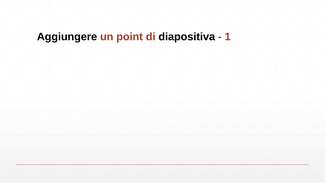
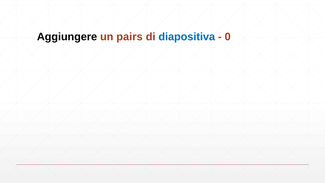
point: point -> pairs (130, 37)
diapositiva colour: black -> blue (187, 37)
1: 1 -> 0 (228, 37)
